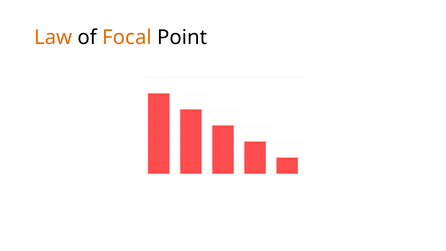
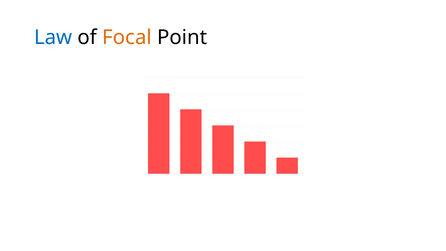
Law colour: orange -> blue (53, 37)
